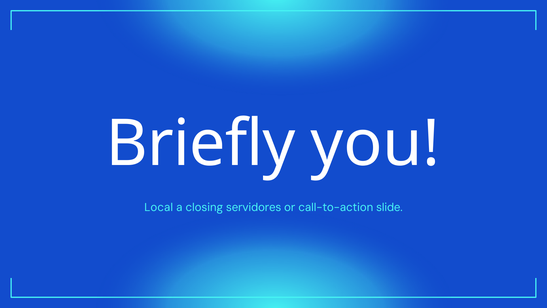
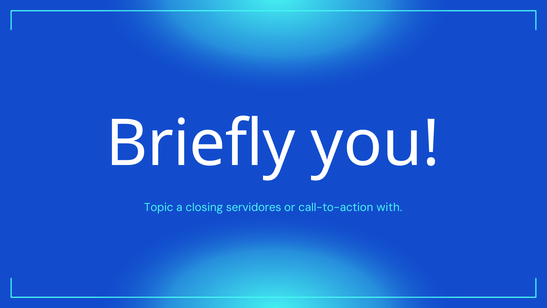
Local: Local -> Topic (159, 207)
slide: slide -> with (389, 207)
